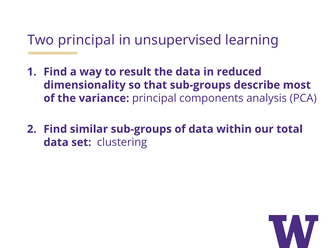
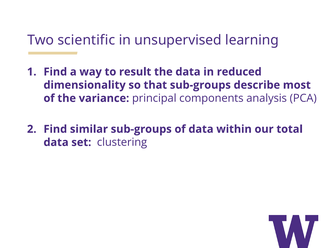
Two principal: principal -> scientific (86, 40)
